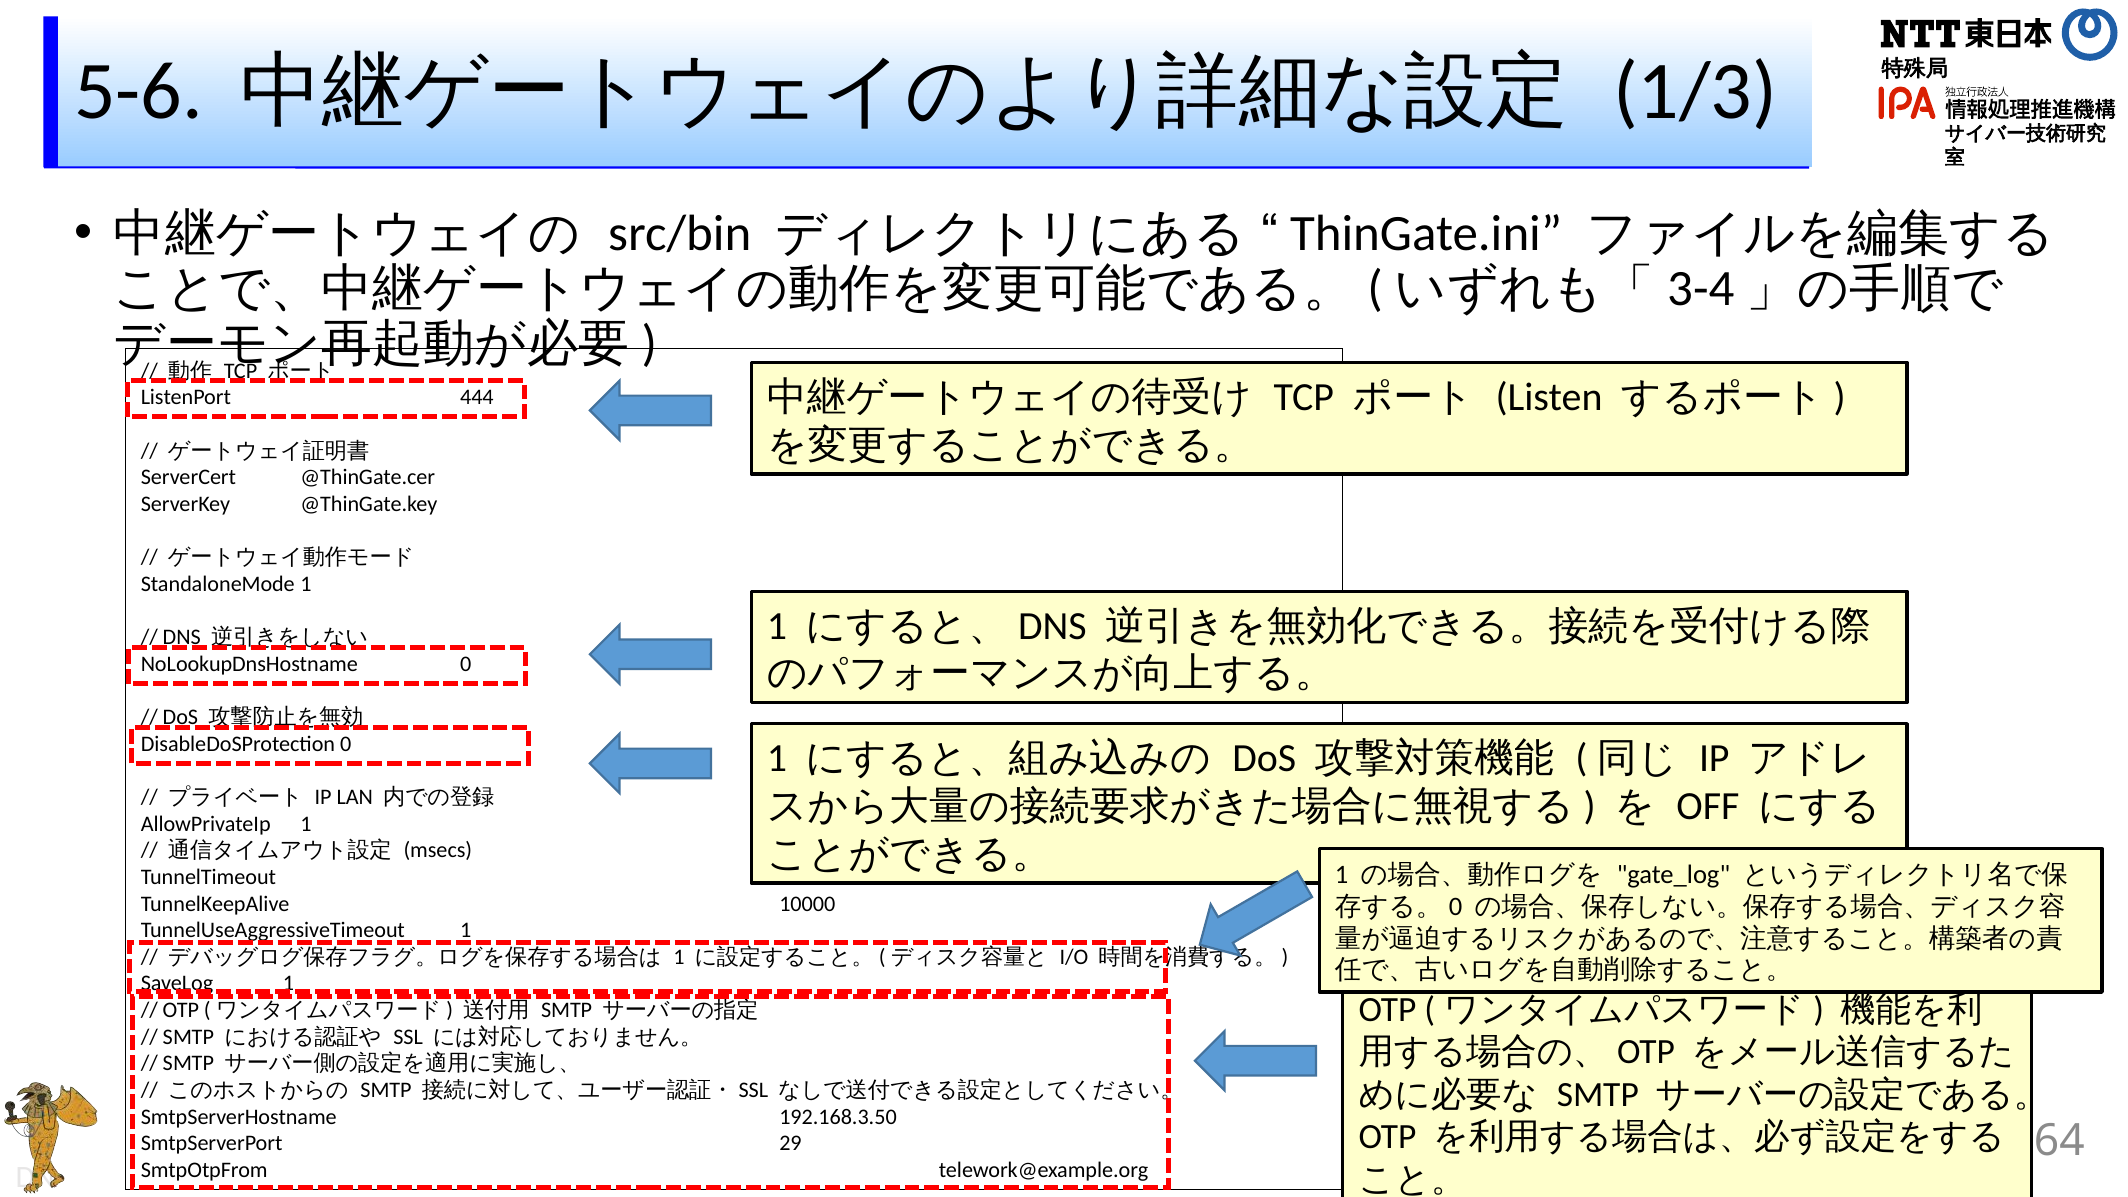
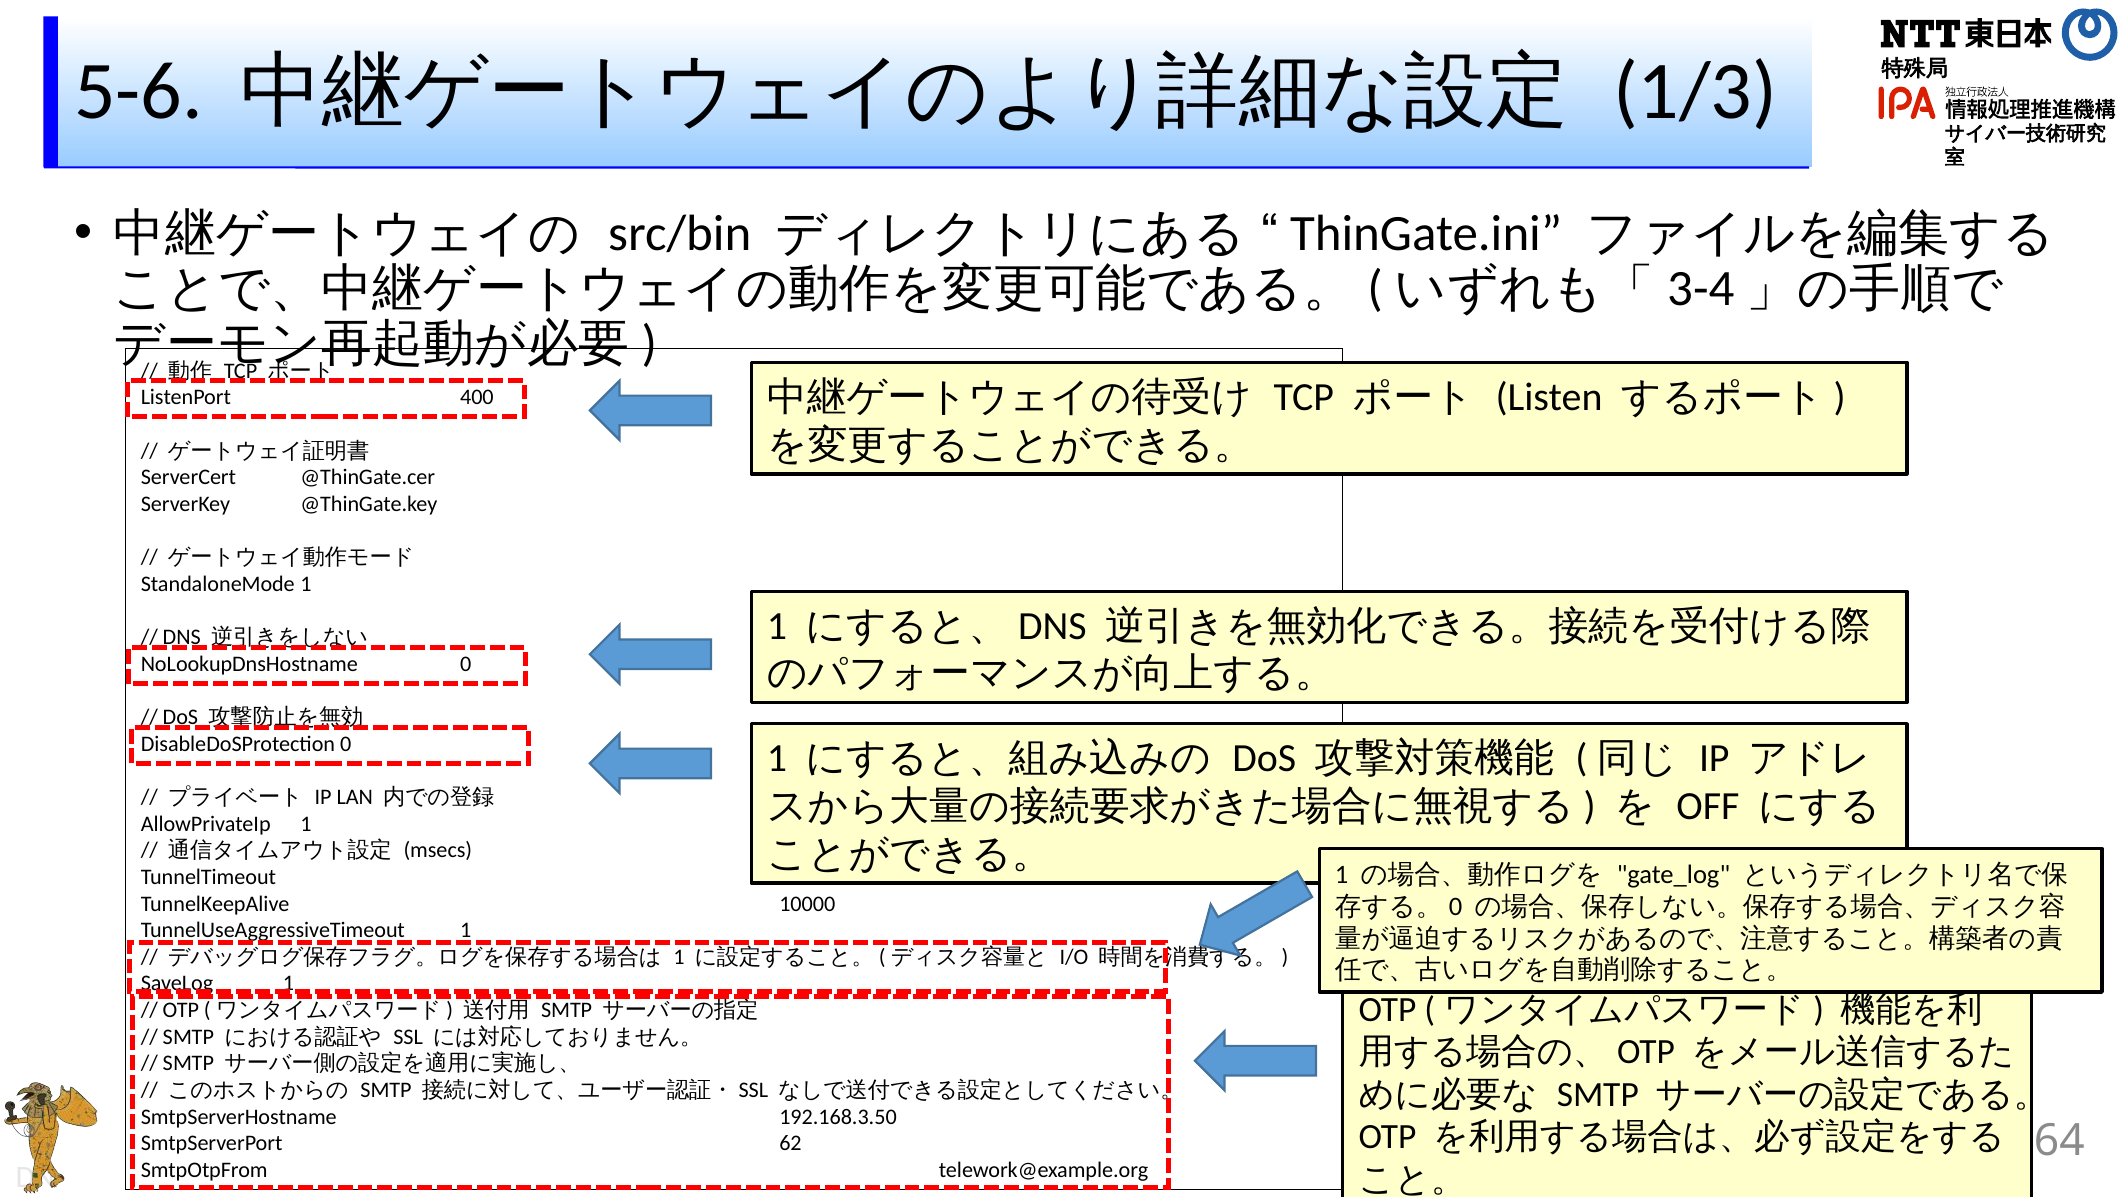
444: 444 -> 400 (477, 398)
29: 29 -> 62 (790, 1143)
